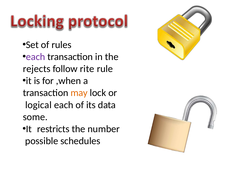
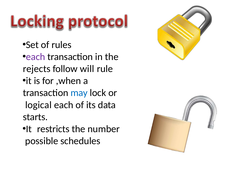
rite: rite -> will (87, 69)
may colour: orange -> blue (79, 93)
some: some -> starts (35, 117)
